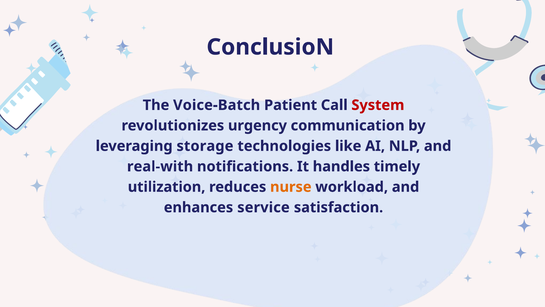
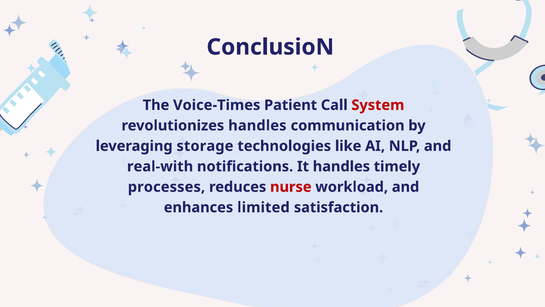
Voice-Batch: Voice-Batch -> Voice-Times (217, 105)
revolutionizes urgency: urgency -> handles (257, 125)
utilization: utilization -> processes (166, 187)
nurse colour: orange -> red (291, 187)
service: service -> limited (263, 207)
